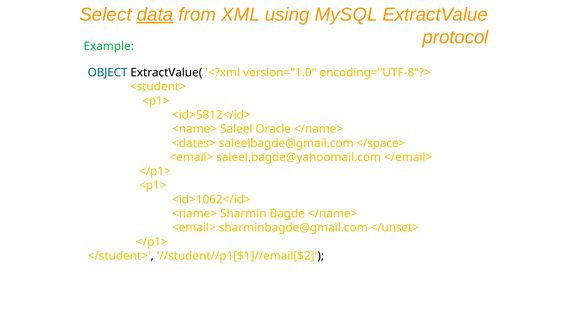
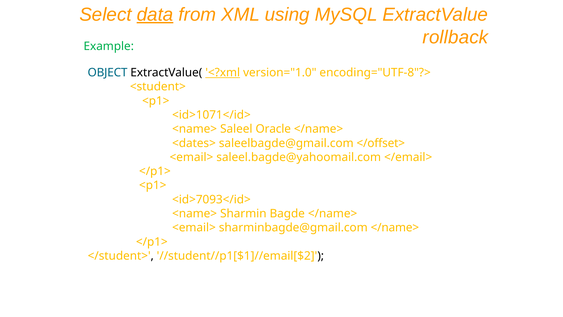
protocol: protocol -> rollback (455, 37)
<?xml underline: none -> present (223, 73)
<id>5812</id>: <id>5812</id> -> <id>1071</id> (211, 115)
</space>: </space> -> </offset> (381, 143)
<id>1062</id>: <id>1062</id> -> <id>7093</id> (211, 199)
sharminbagde@gmail.com </unset>: </unset> -> </name> (395, 227)
